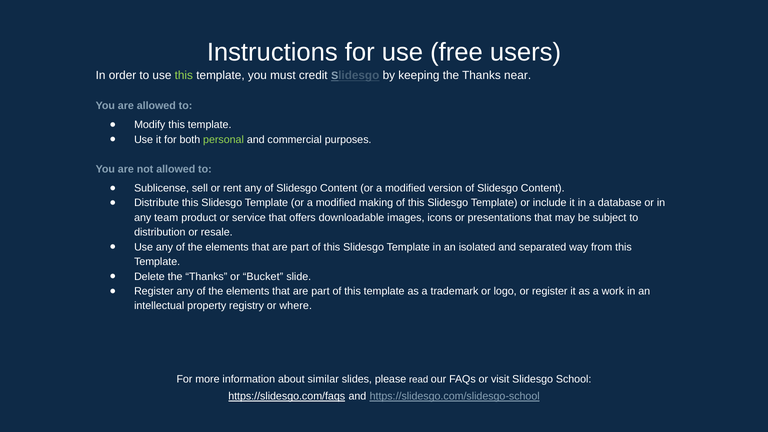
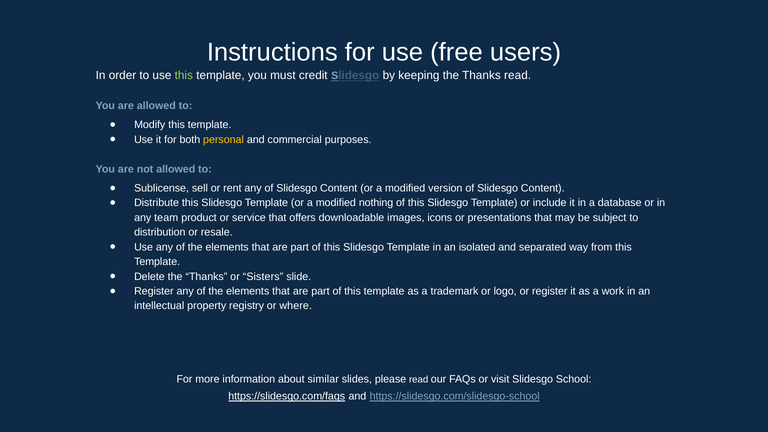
Thanks near: near -> read (518, 76)
personal colour: light green -> yellow (224, 140)
making: making -> nothing (376, 203)
Bucket: Bucket -> Sisters (263, 277)
